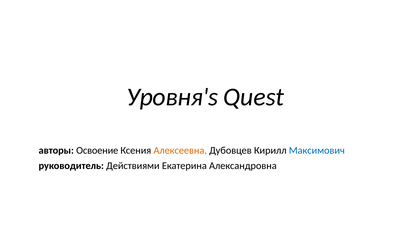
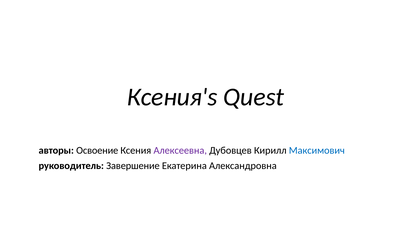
Уровня's: Уровня's -> Ксения's (172, 97)
Алексеевна colour: orange -> purple (180, 150)
Действиями: Действиями -> Завершение (133, 166)
